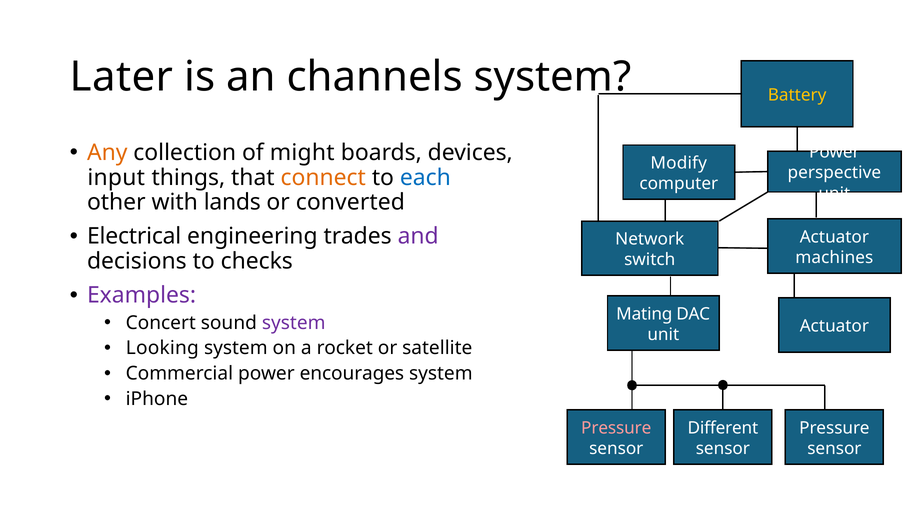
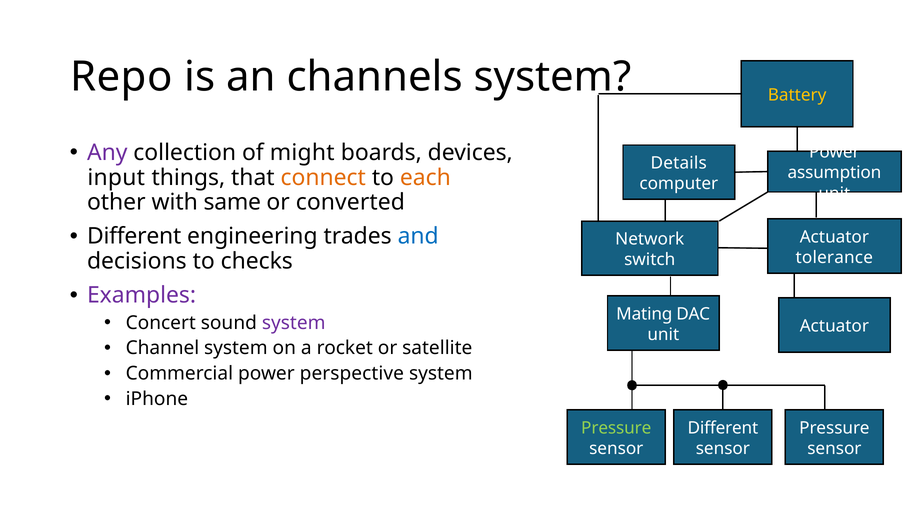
Later: Later -> Repo (121, 77)
Any colour: orange -> purple (107, 153)
Modify: Modify -> Details (679, 163)
perspective: perspective -> assumption (834, 173)
each colour: blue -> orange (425, 178)
lands: lands -> same (232, 202)
Electrical: Electrical -> Different (134, 237)
and colour: purple -> blue (418, 237)
machines: machines -> tolerance (834, 258)
Looking: Looking -> Channel (162, 348)
encourages: encourages -> perspective (352, 374)
Pressure colour: pink -> light green (616, 428)
